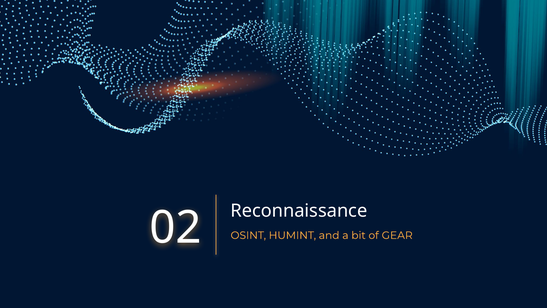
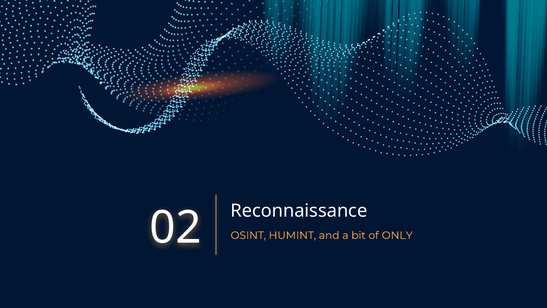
GEAR: GEAR -> ONLY (397, 235)
